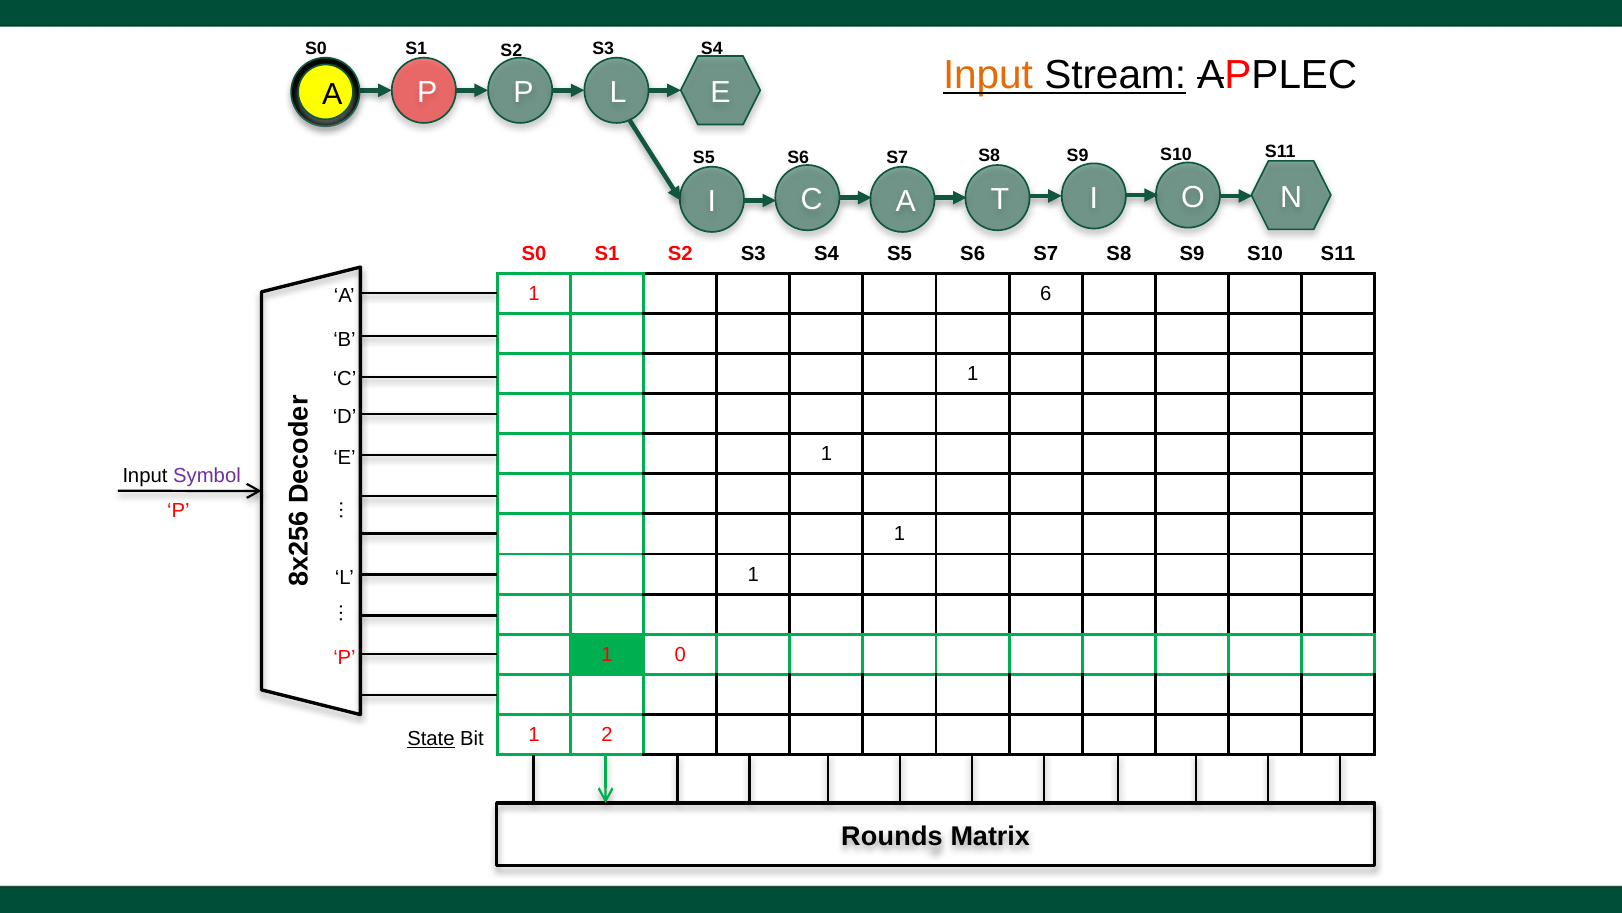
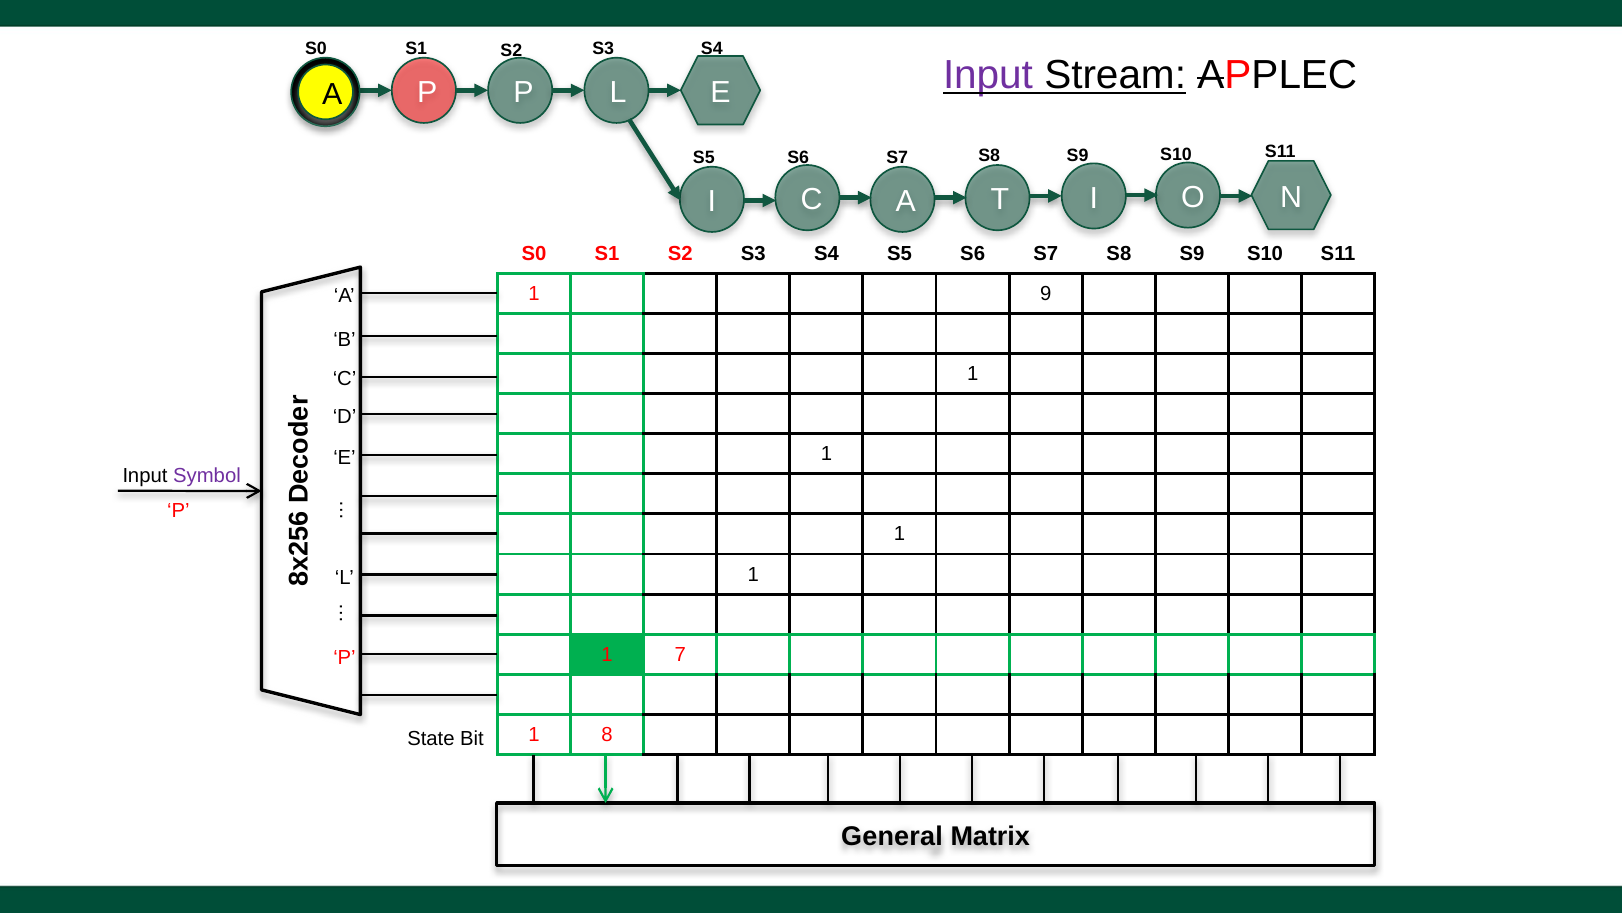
Input colour: orange -> purple (988, 75)
1 6: 6 -> 9 (1046, 294)
0: 0 -> 7 (680, 654)
1 2: 2 -> 8 (607, 734)
State underline: present -> none (431, 738)
Rounds: Rounds -> General (892, 836)
